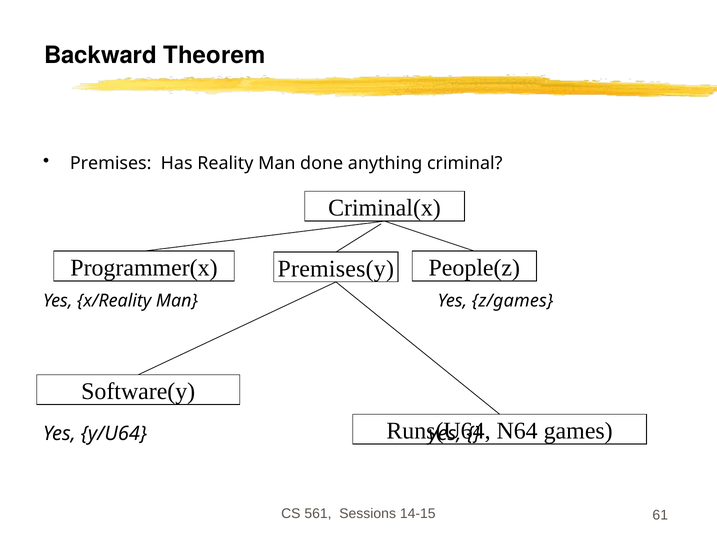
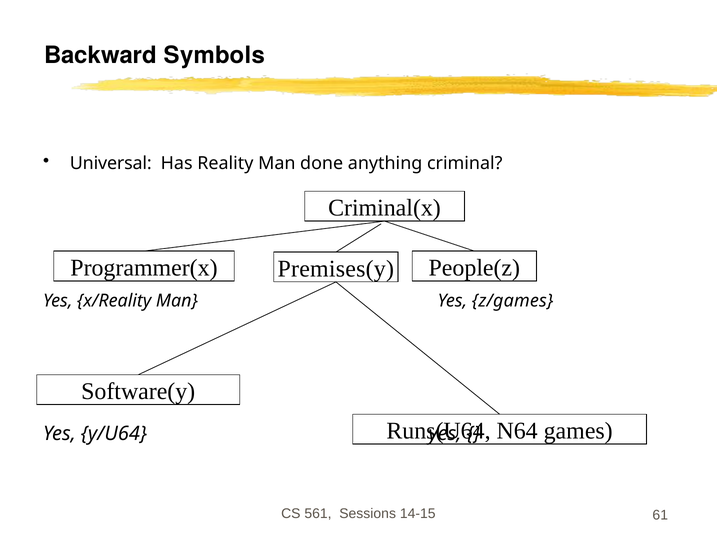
Theorem: Theorem -> Symbols (214, 55)
Premises: Premises -> Universal (111, 163)
